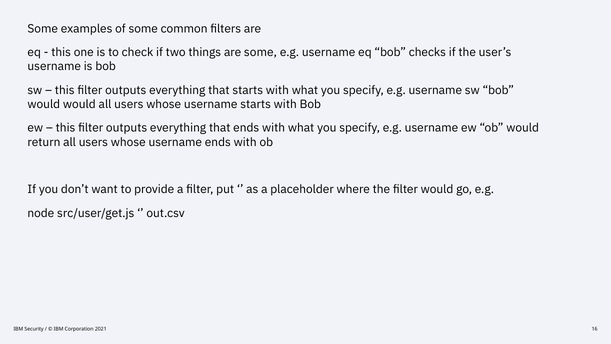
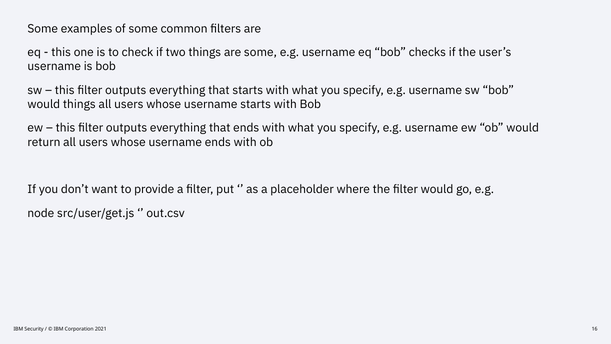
would would: would -> things (79, 104)
